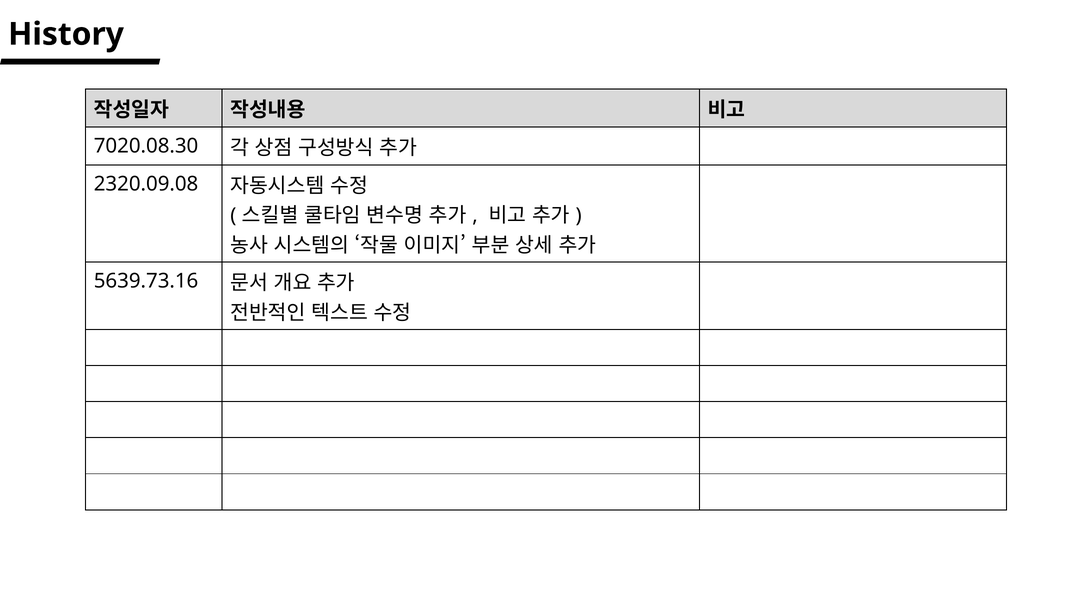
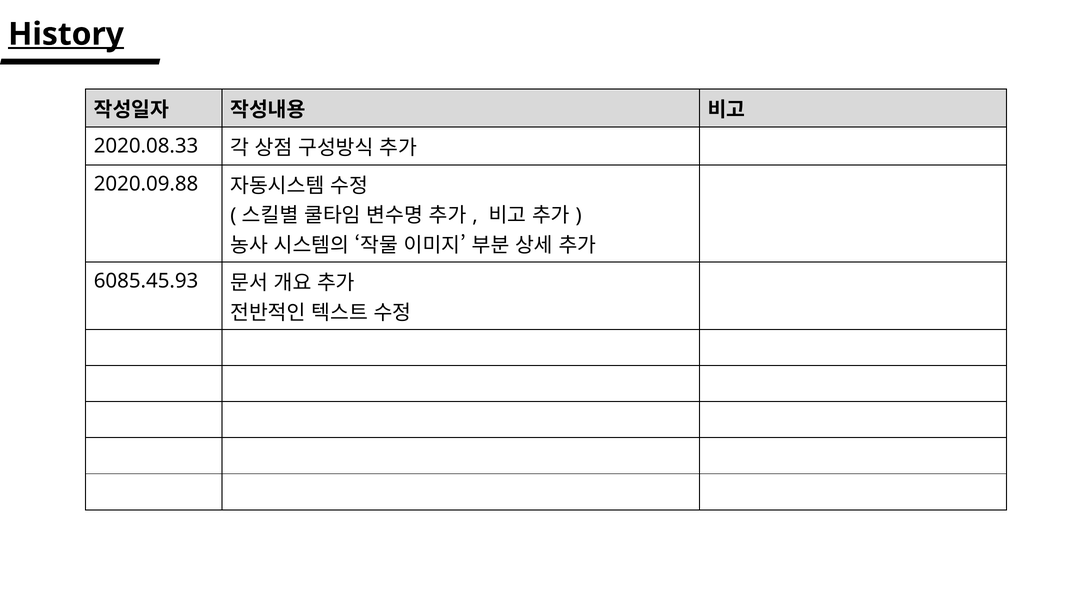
History underline: none -> present (66, 34)
7020.08.30: 7020.08.30 -> 2020.08.33 (146, 146)
2320.09.08: 2320.09.08 -> 2020.09.88 (146, 184)
5639.73.16: 5639.73.16 -> 6085.45.93 (146, 281)
